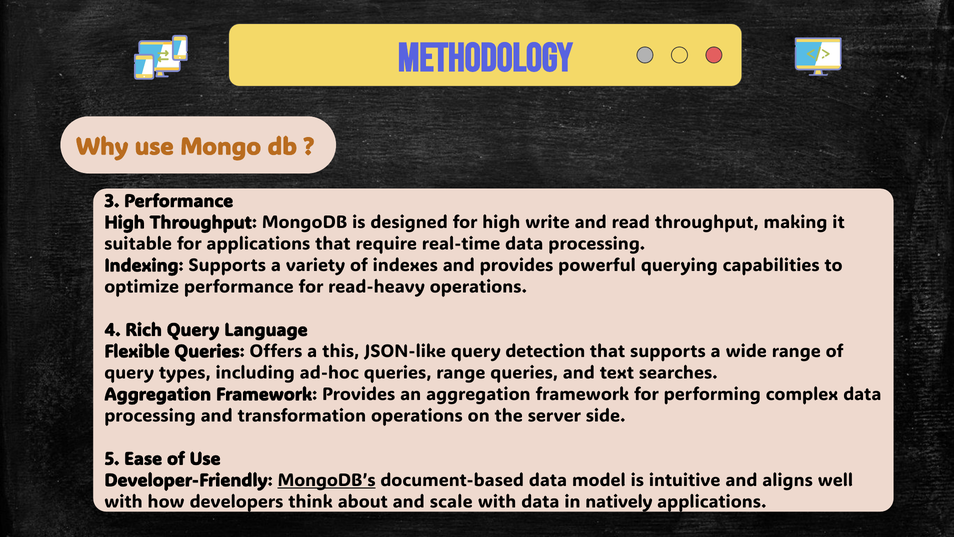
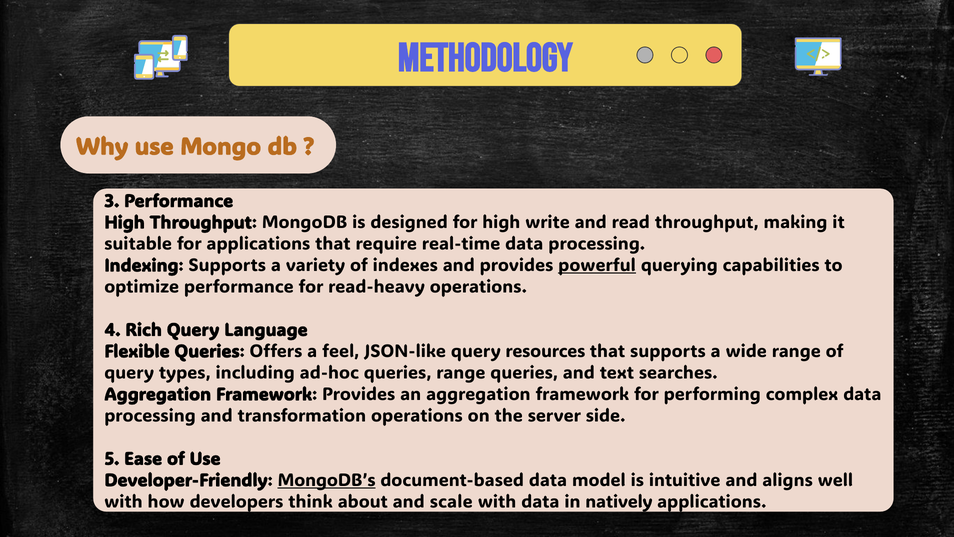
powerful underline: none -> present (597, 265)
this: this -> feel (341, 351)
detection: detection -> resources (545, 351)
